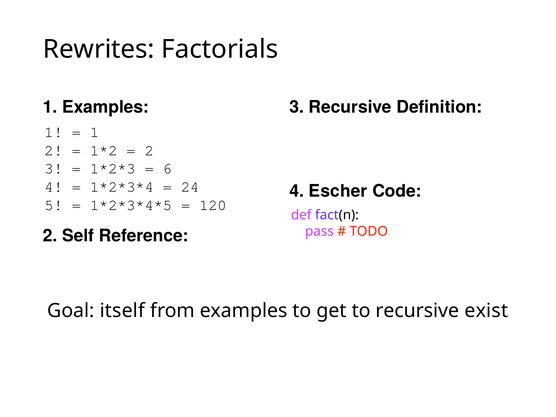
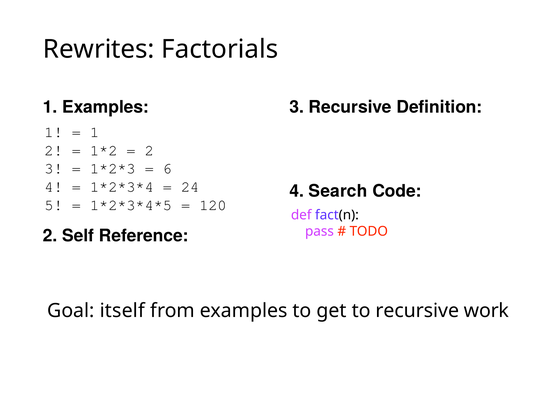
Escher: Escher -> Search (338, 191)
exist: exist -> work (486, 311)
